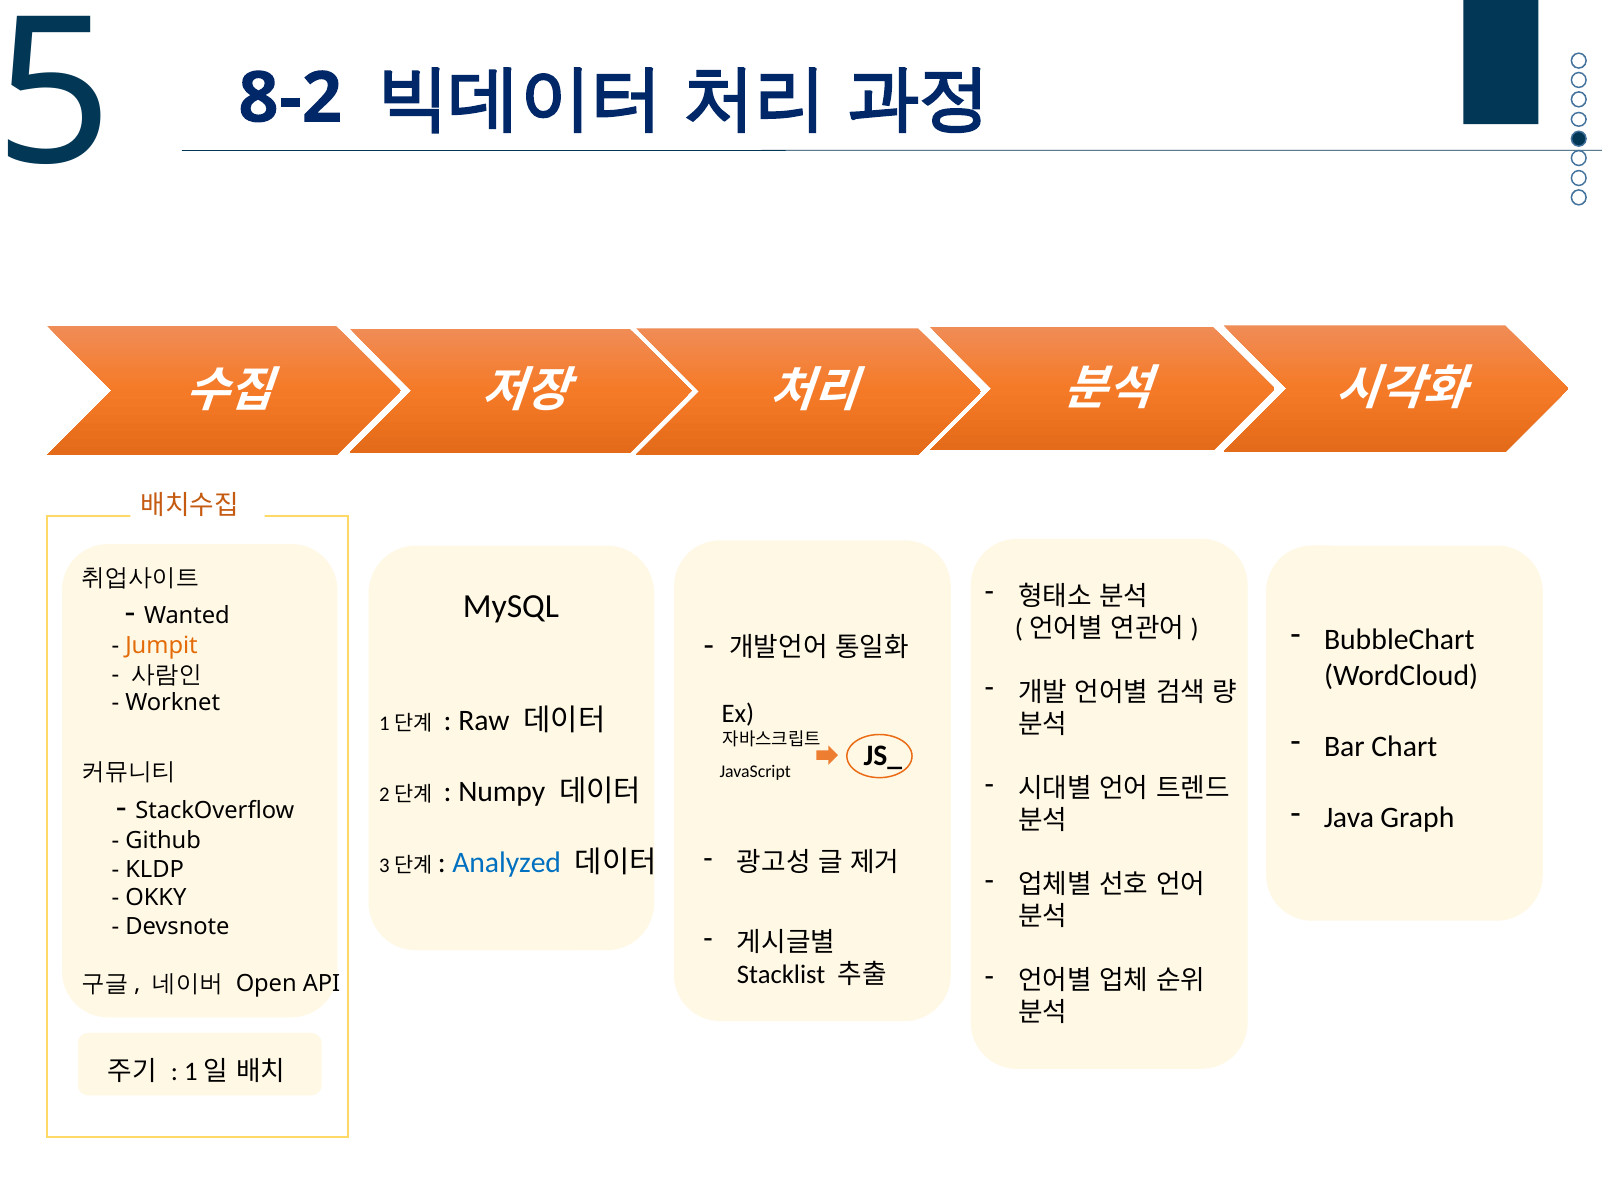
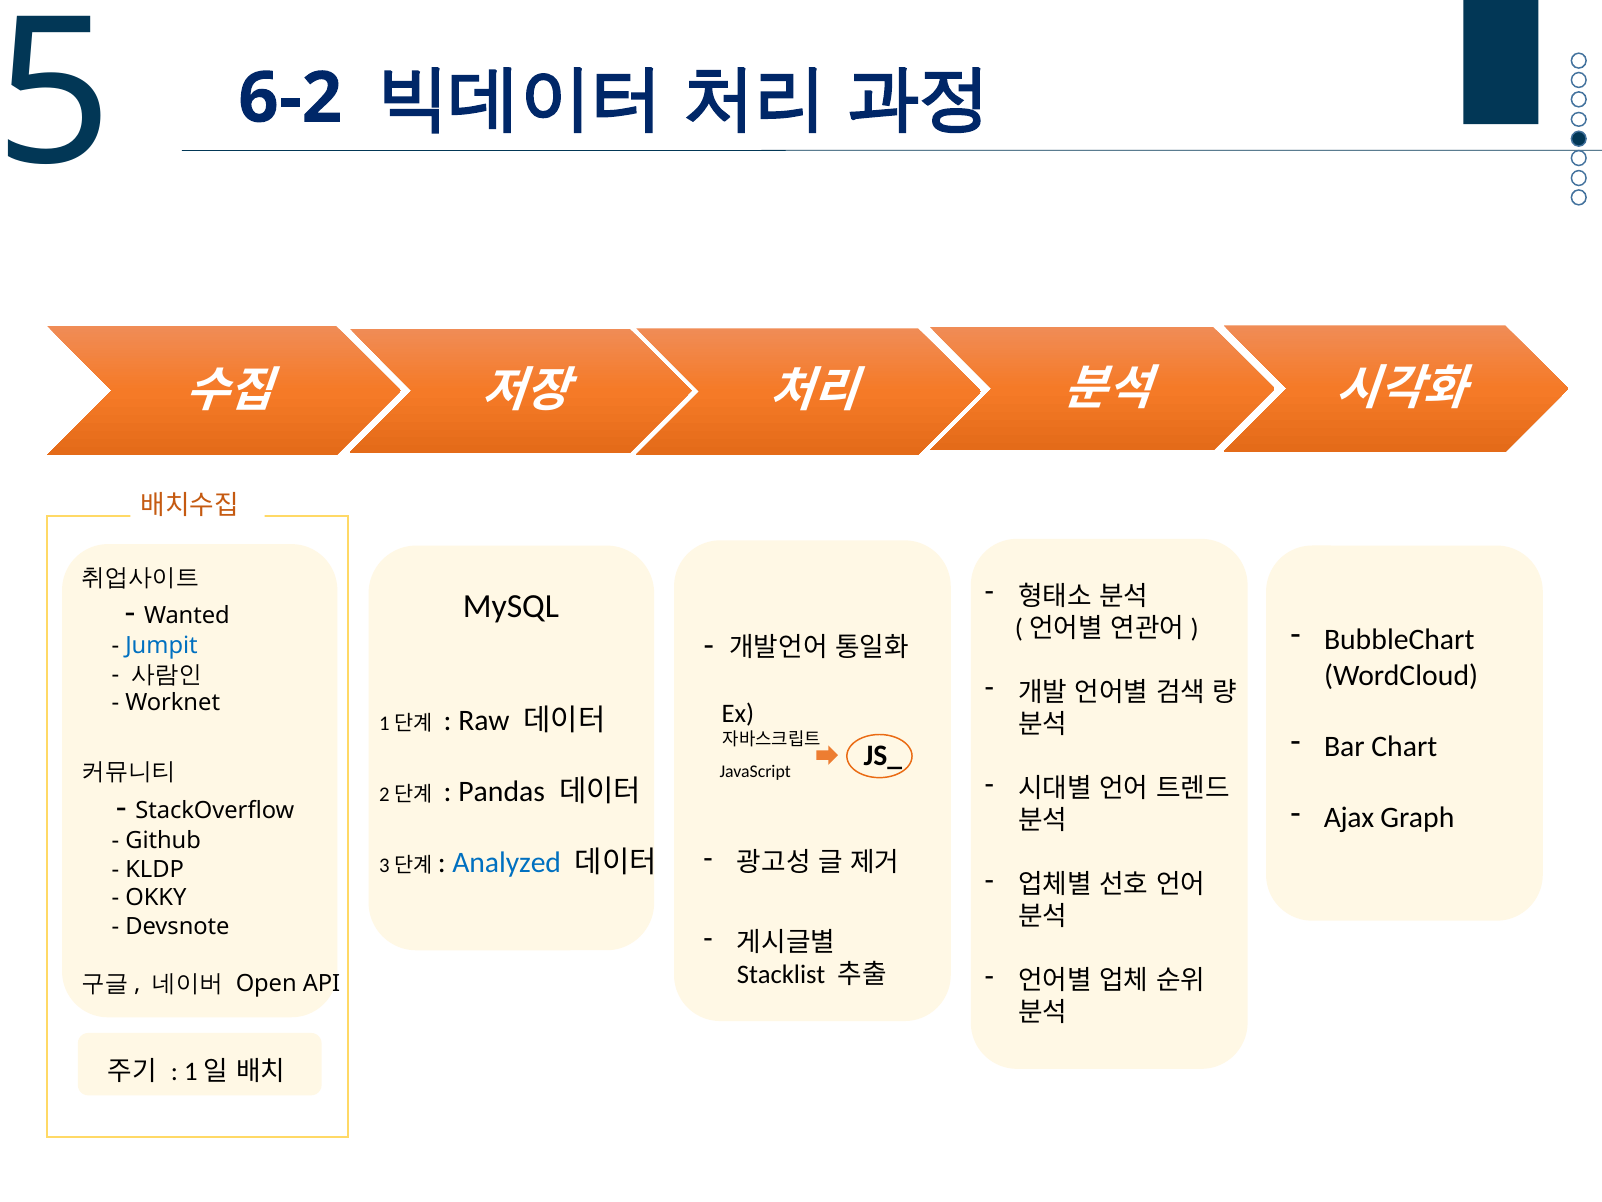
8-2: 8-2 -> 6-2 (290, 98)
Jumpit colour: orange -> blue (162, 646)
Numpy: Numpy -> Pandas (502, 792)
Java: Java -> Ajax (1349, 818)
